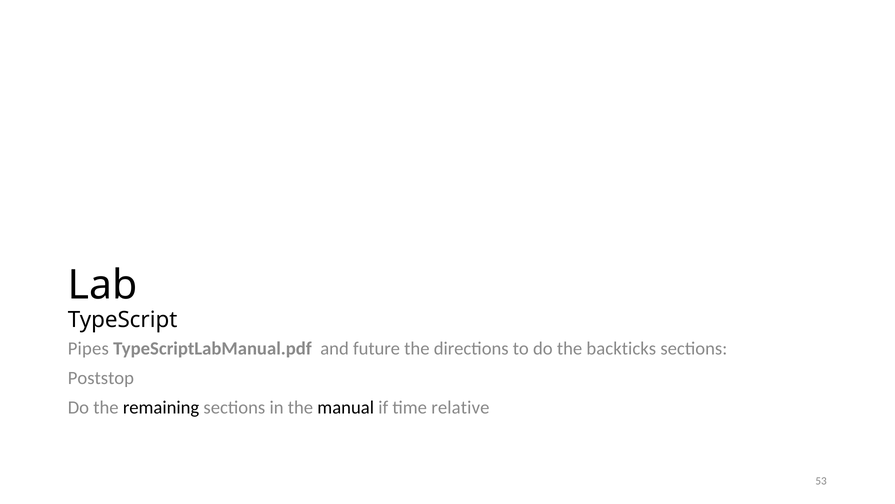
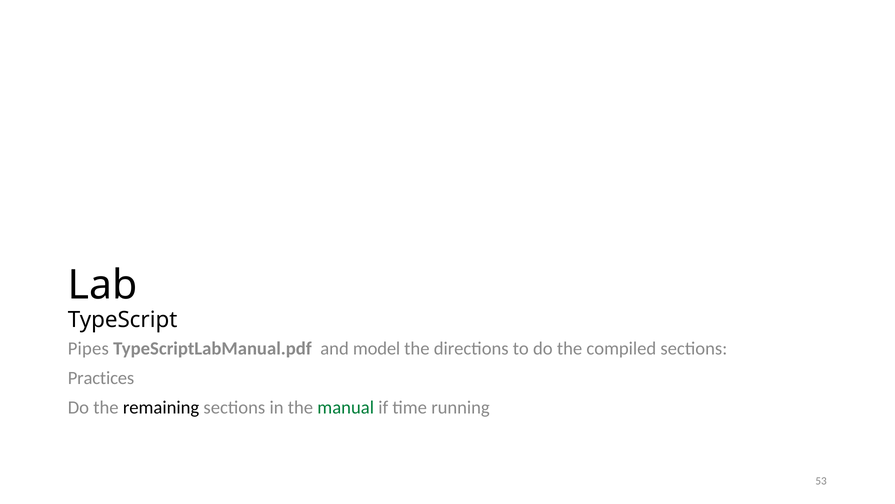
future: future -> model (377, 348)
backticks: backticks -> compiled (621, 348)
Poststop: Poststop -> Practices (101, 378)
manual colour: black -> green (346, 407)
relative: relative -> running (460, 407)
